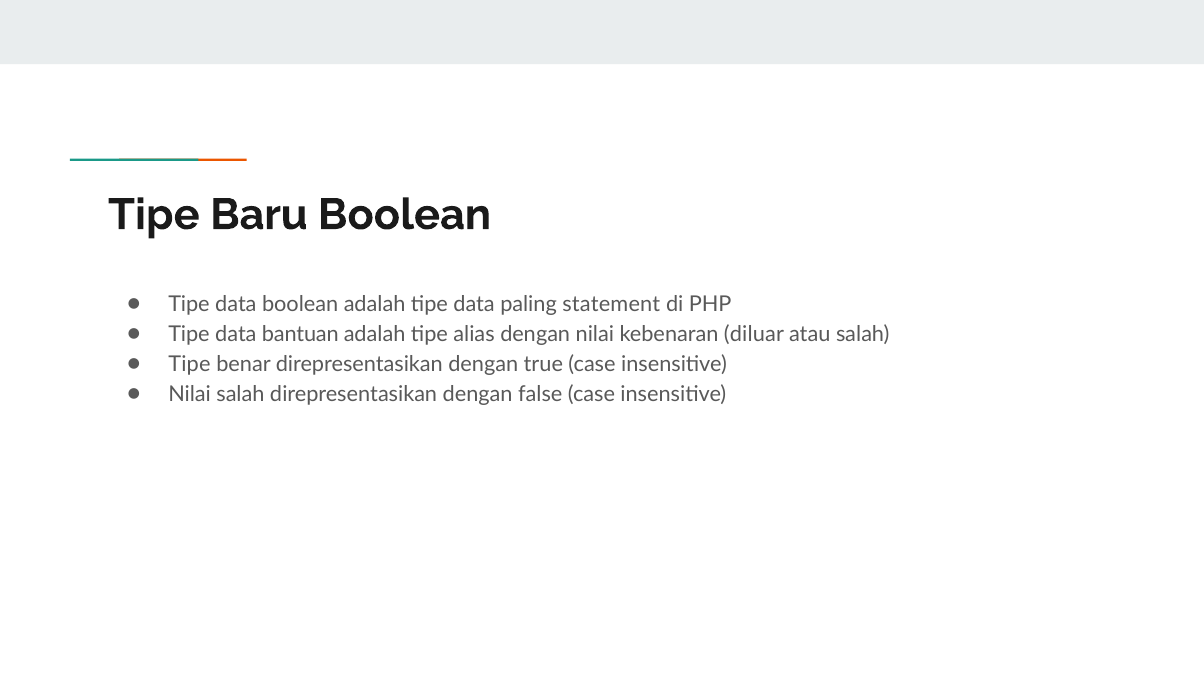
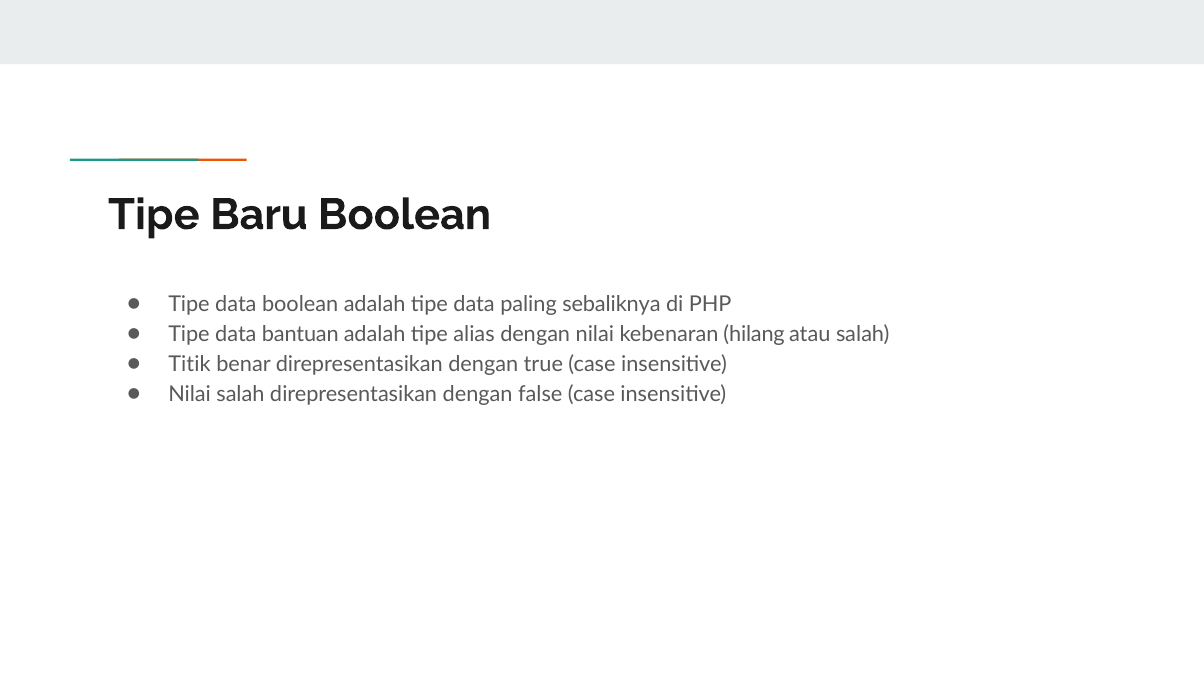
statement: statement -> sebaliknya (611, 304)
diluar: diluar -> hilang (754, 334)
Tipe: Tipe -> Titik (190, 364)
